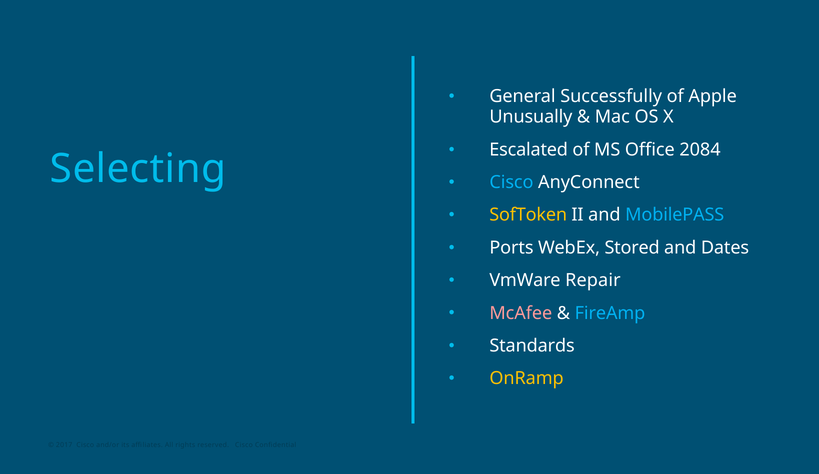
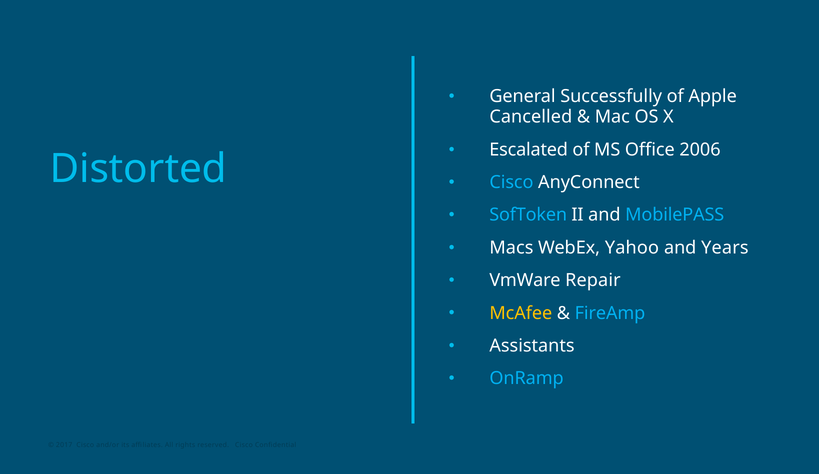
Unusually: Unusually -> Cancelled (531, 117)
2084: 2084 -> 2006 (700, 150)
Selecting: Selecting -> Distorted (138, 169)
SofToken colour: yellow -> light blue (528, 215)
Ports: Ports -> Macs (511, 248)
Stored: Stored -> Yahoo (632, 248)
Dates: Dates -> Years (725, 248)
McAfee colour: pink -> yellow (521, 313)
Standards: Standards -> Assistants (532, 346)
OnRamp colour: yellow -> light blue (527, 379)
